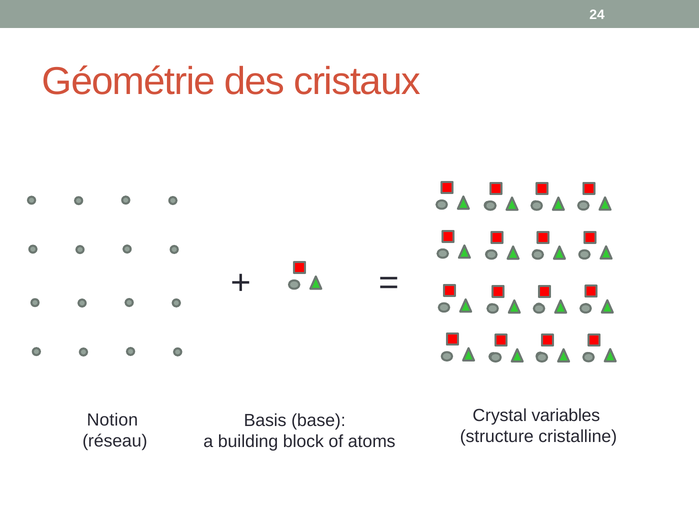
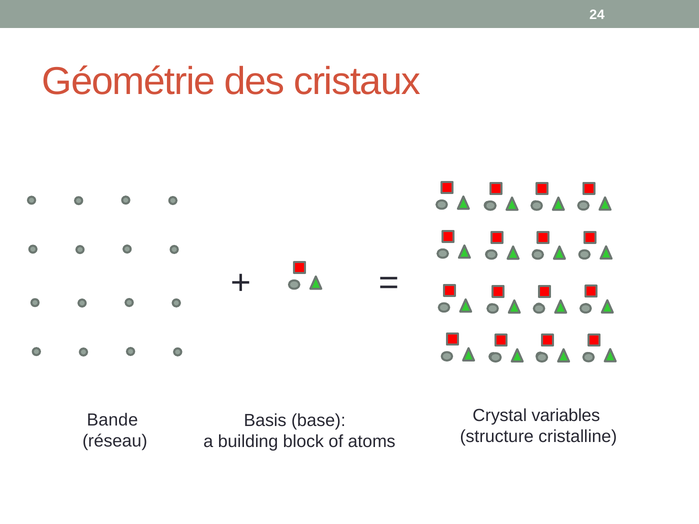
Notion: Notion -> Bande (112, 420)
